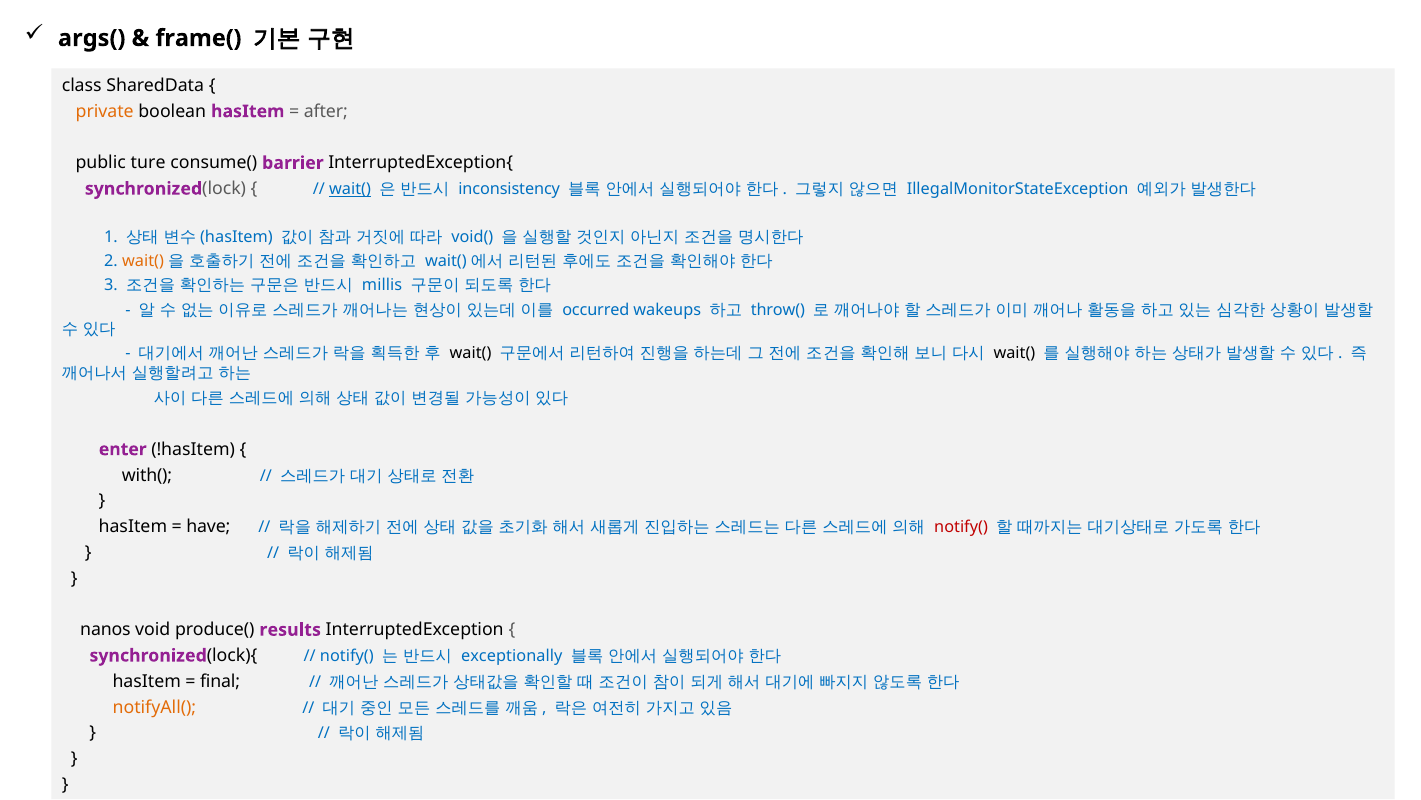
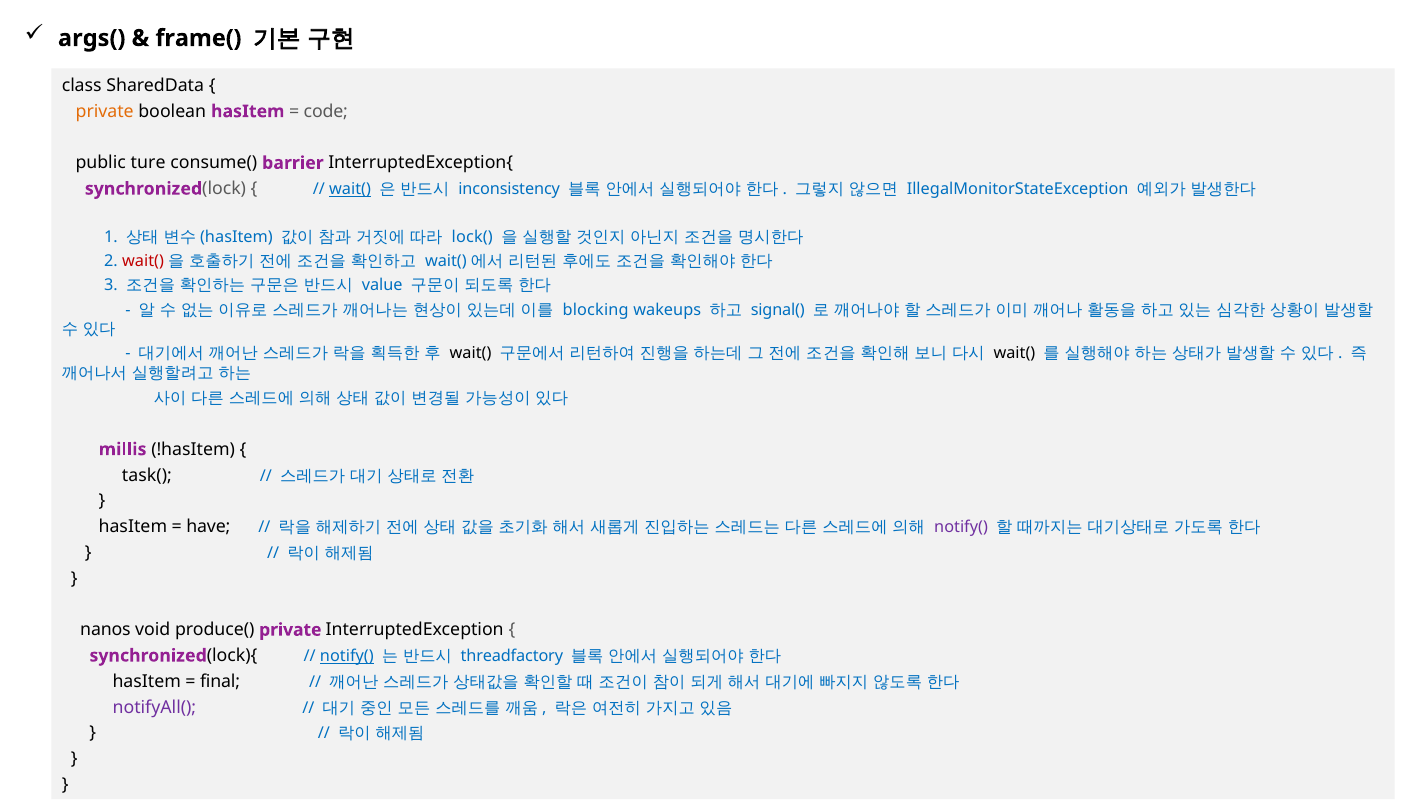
after: after -> code (326, 111)
void(: void( -> lock( (472, 237)
wait( colour: orange -> red (143, 261)
millis: millis -> value (382, 285)
occurred: occurred -> blocking (596, 309)
throw(: throw( -> signal( (778, 309)
enter: enter -> millis (123, 449)
with(: with( -> task( (147, 475)
notify( colour: red -> purple (961, 527)
produce( results: results -> private (290, 629)
notify( underline: none -> present (347, 656)
exceptionally: exceptionally -> threadfactory (512, 656)
notifyAll( colour: orange -> purple (154, 707)
